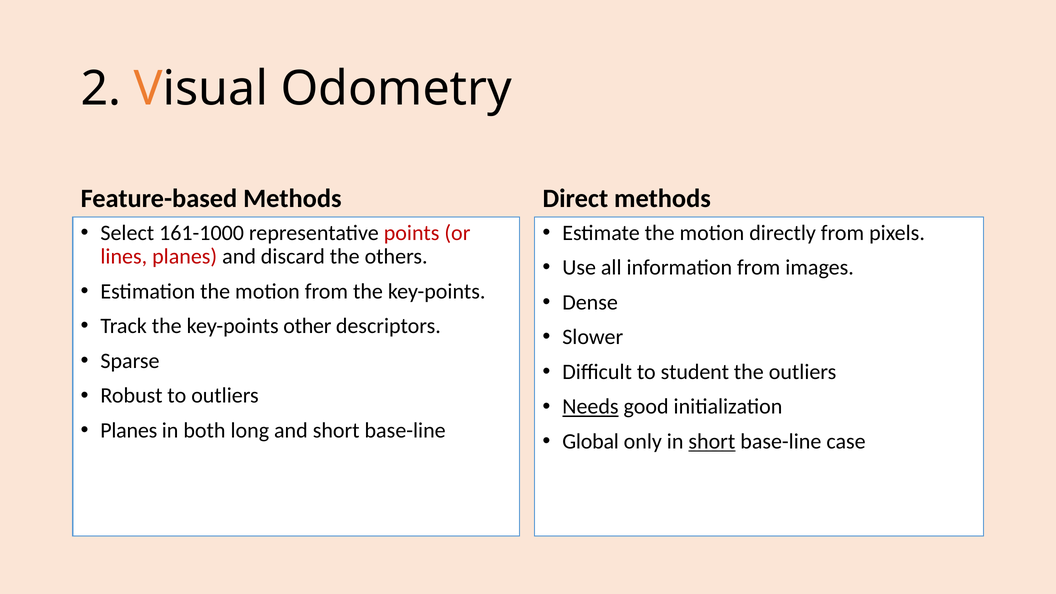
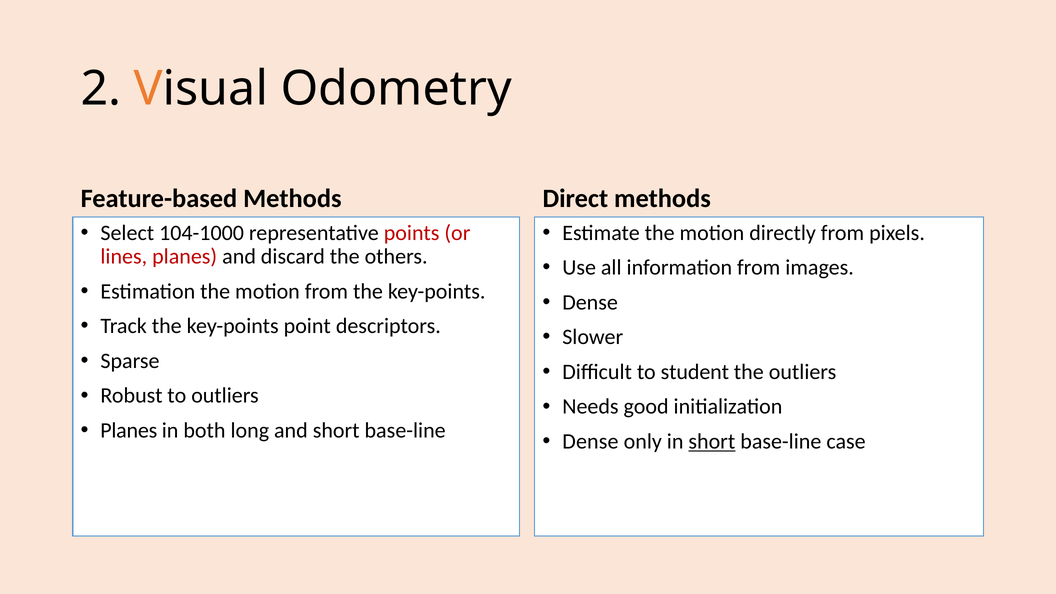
161-1000: 161-1000 -> 104-1000 (202, 233)
other: other -> point (307, 326)
Needs underline: present -> none (590, 407)
Global: Global -> Dense (590, 442)
